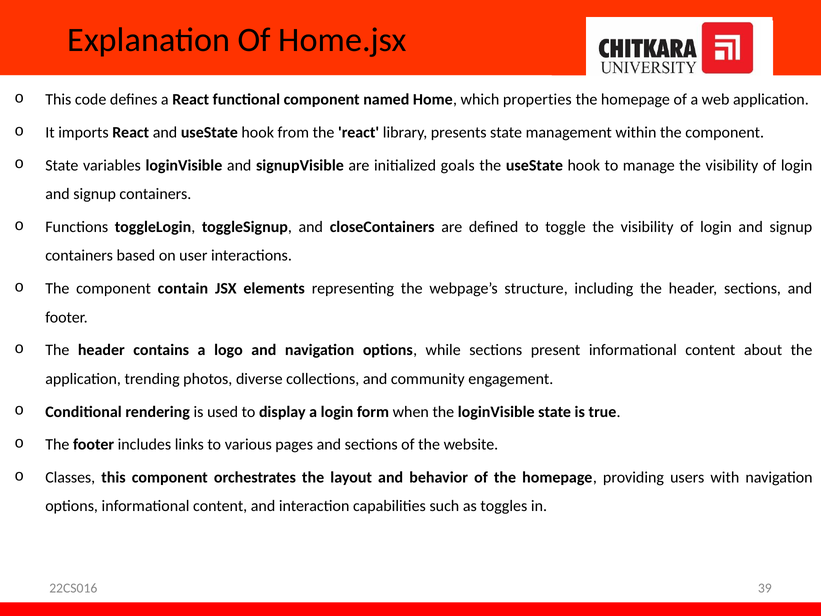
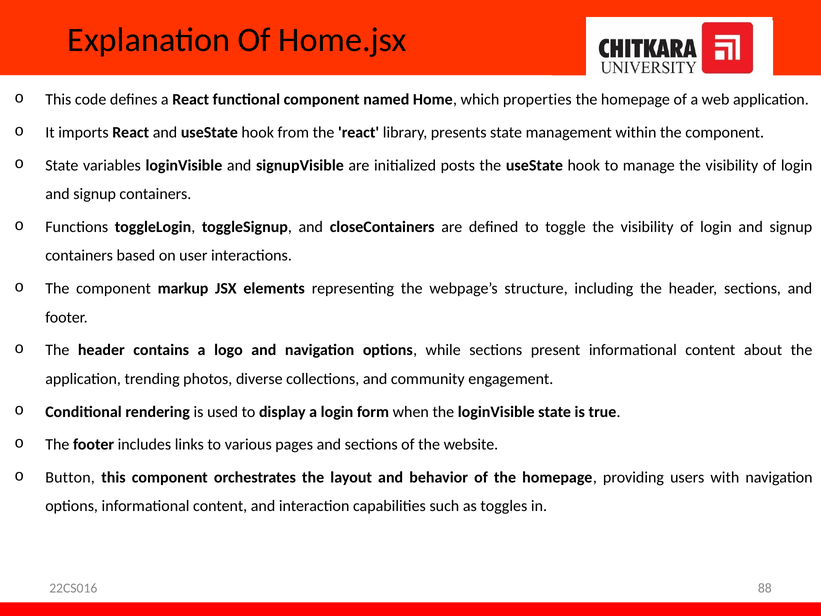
goals: goals -> posts (458, 165)
contain: contain -> markup (183, 288)
Classes: Classes -> Button (70, 477)
39: 39 -> 88 (765, 588)
